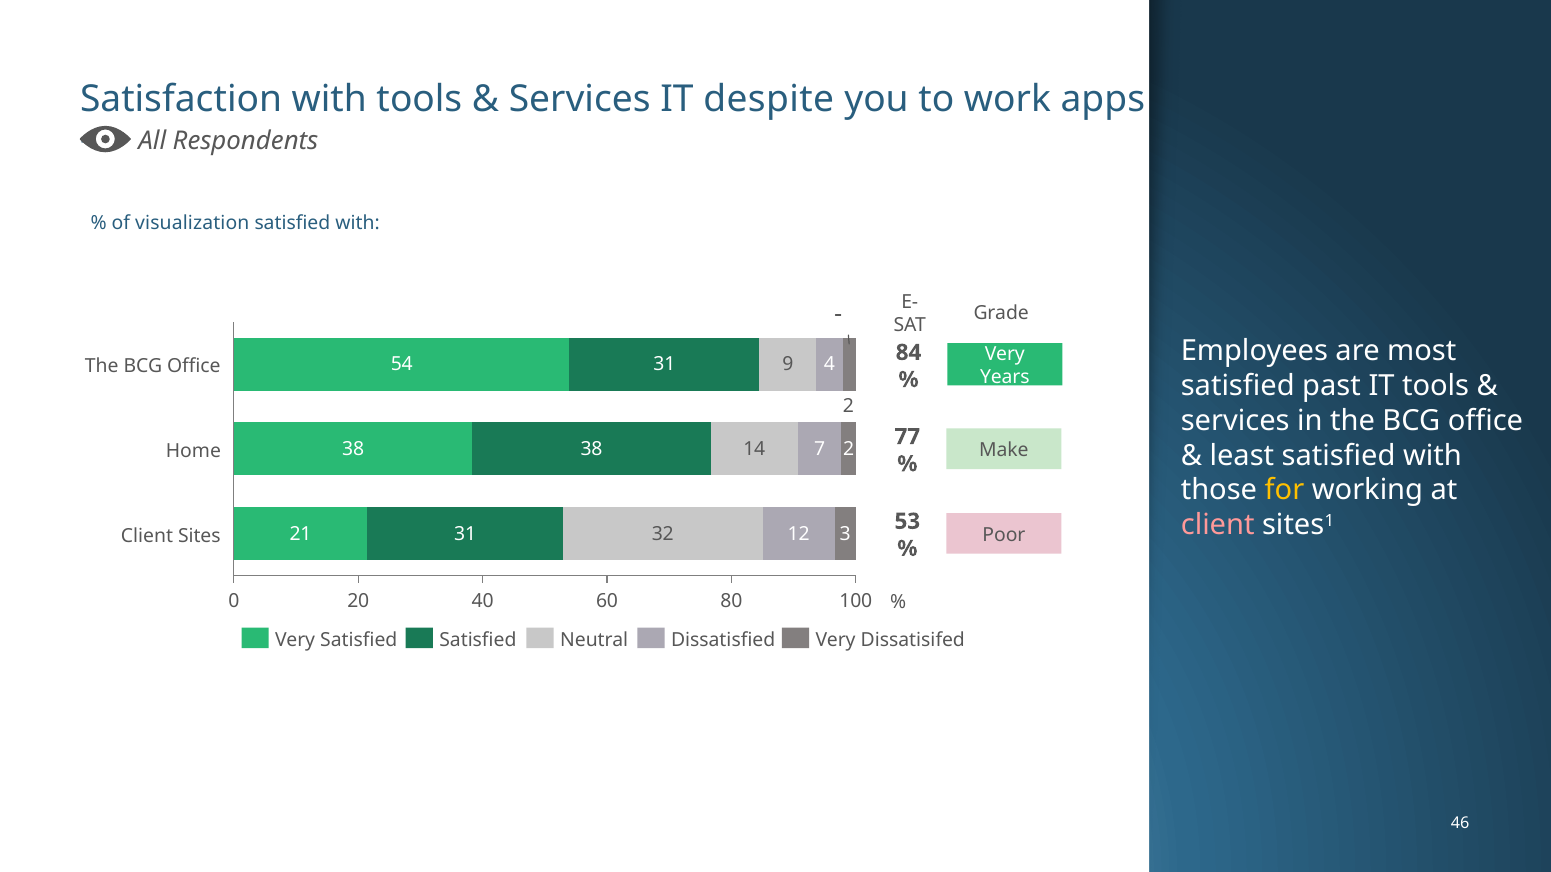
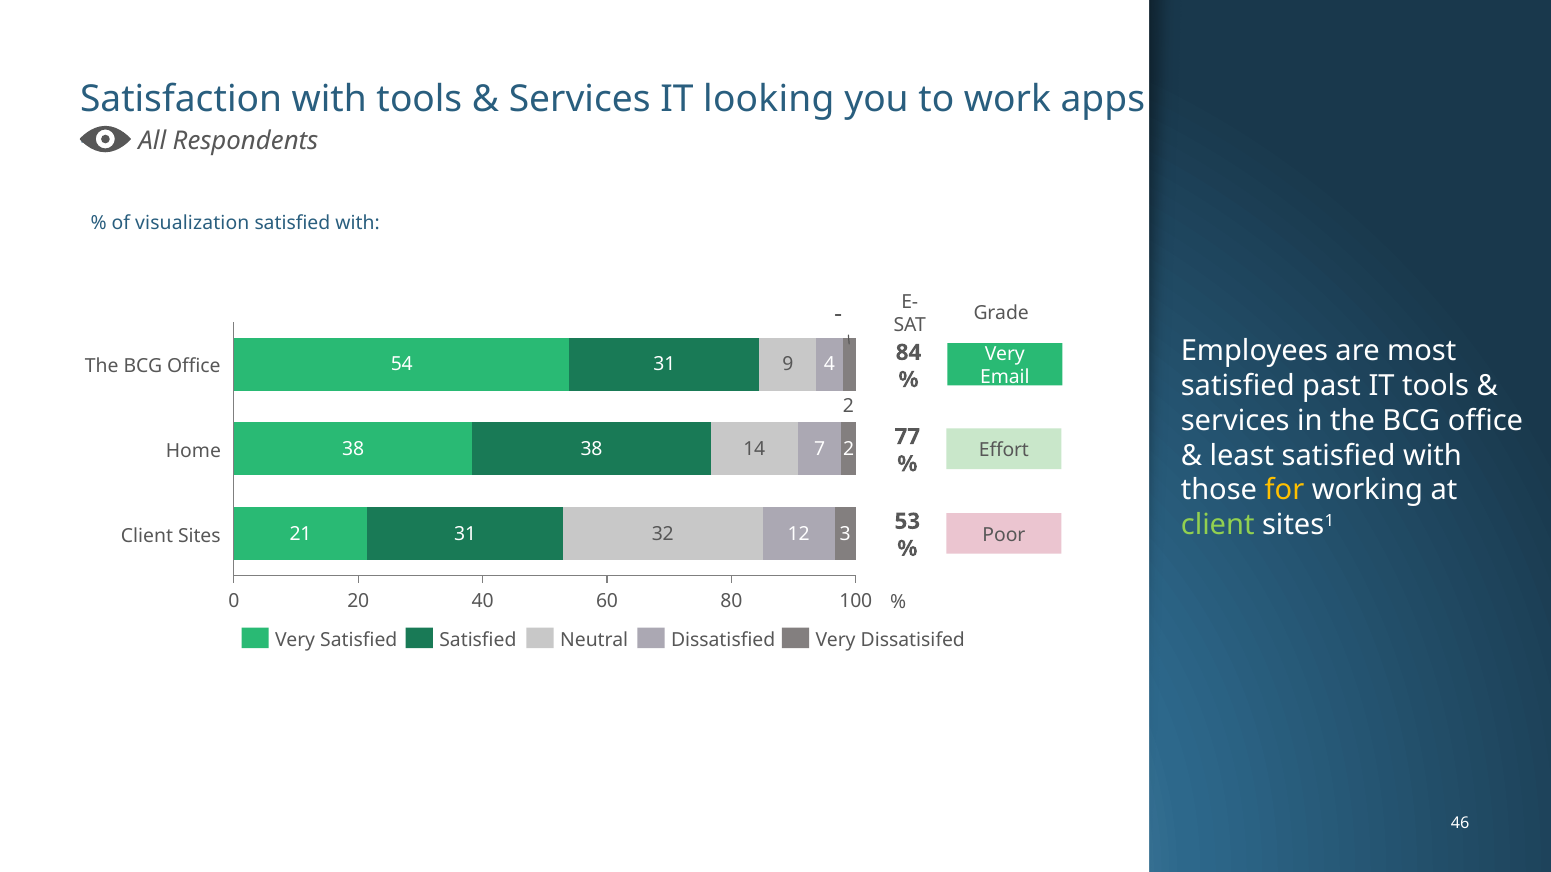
despite: despite -> looking (769, 99)
Years: Years -> Email (1005, 377)
Make: Make -> Effort (1004, 450)
client colour: pink -> light green (1218, 525)
